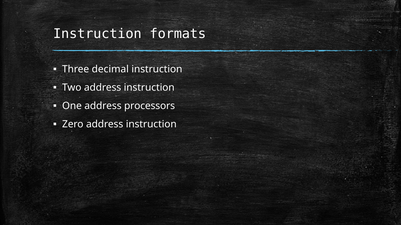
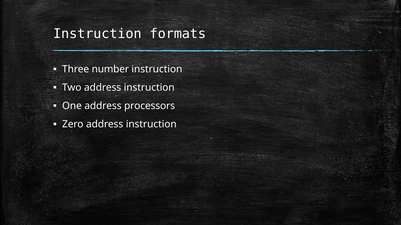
decimal: decimal -> number (110, 70)
